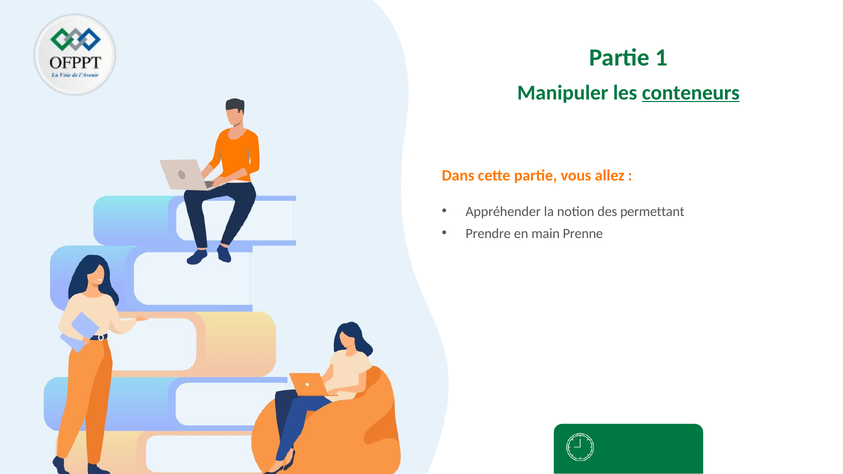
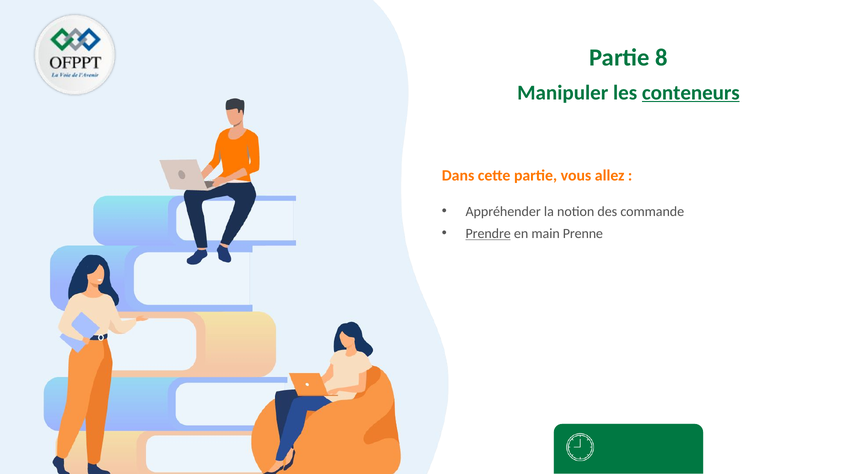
1: 1 -> 8 (661, 58)
permettant: permettant -> commande (652, 212)
Prendre underline: none -> present (488, 234)
